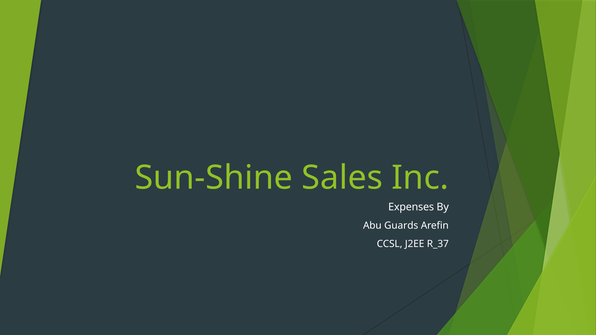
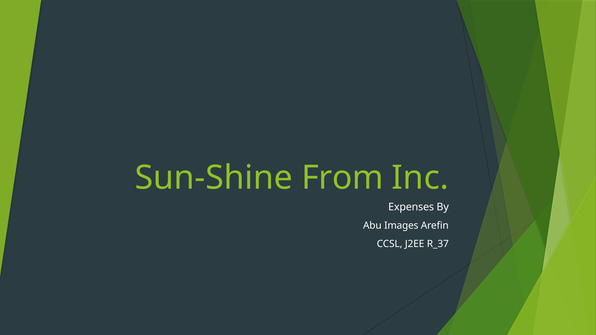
Sales: Sales -> From (342, 178)
Guards: Guards -> Images (401, 226)
